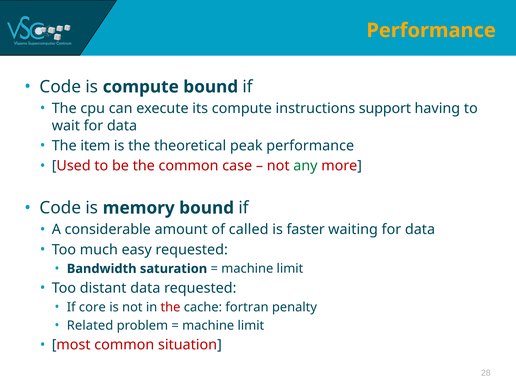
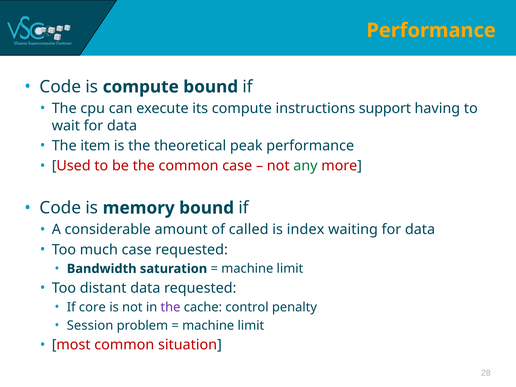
faster: faster -> index (306, 230)
much easy: easy -> case (137, 250)
the colour: red -> purple (170, 307)
fortran: fortran -> control (247, 307)
Related: Related -> Session (90, 326)
